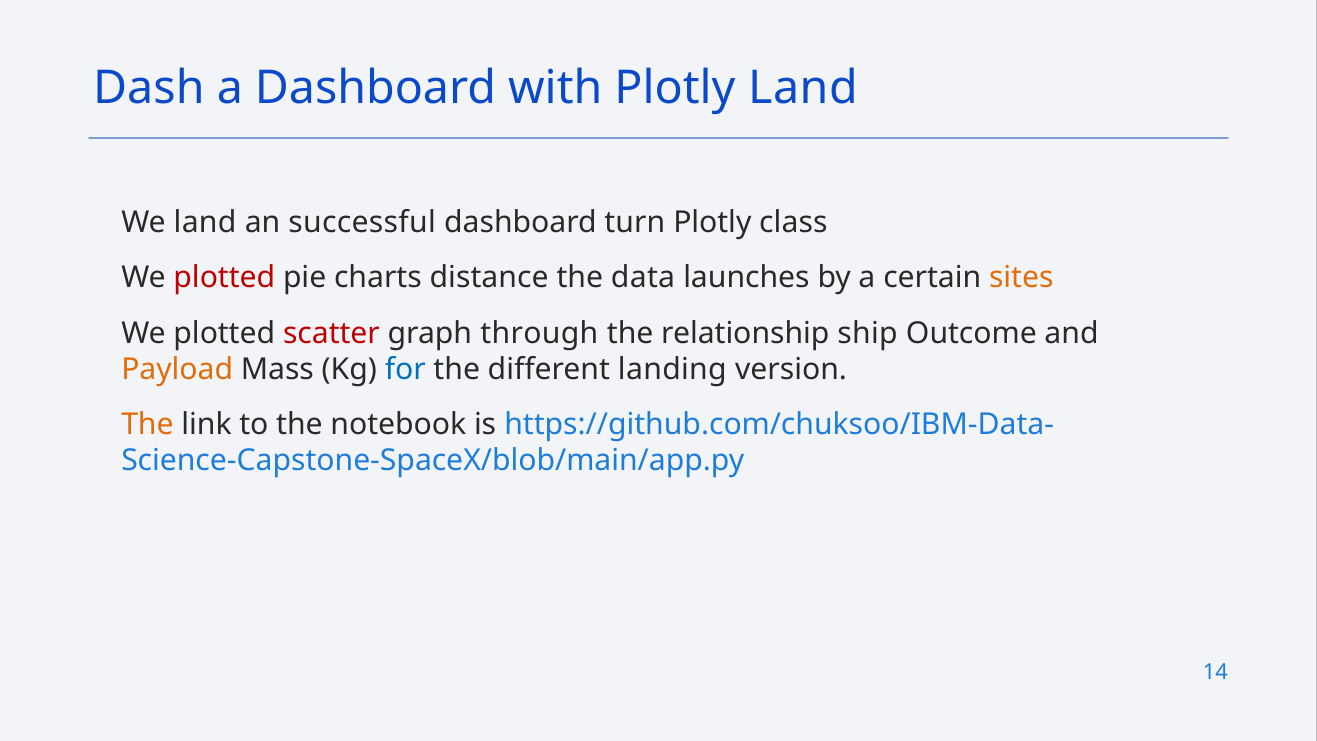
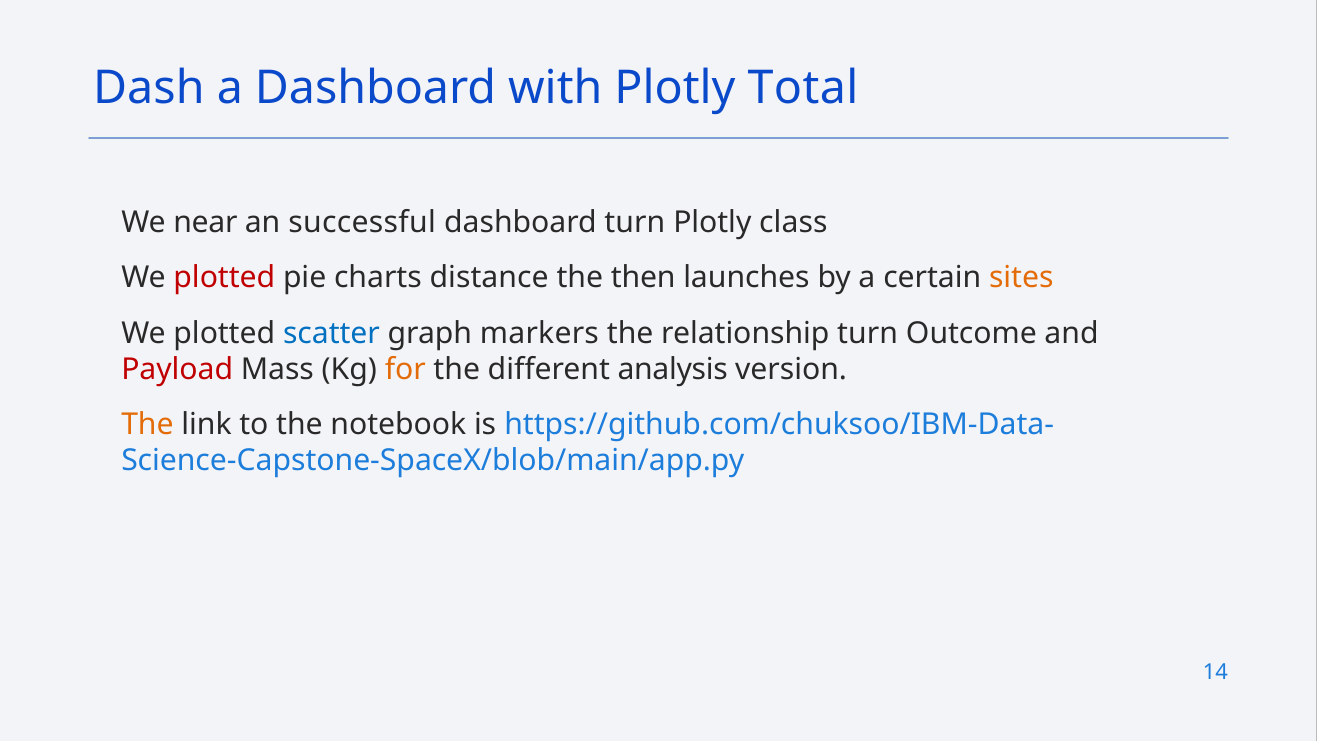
Plotly Land: Land -> Total (803, 88)
We land: land -> near (205, 222)
data: data -> then (643, 278)
scatter colour: red -> blue (331, 333)
through: through -> markers (539, 333)
relationship ship: ship -> turn (868, 333)
Payload colour: orange -> red (177, 369)
for colour: blue -> orange (405, 369)
landing: landing -> analysis (673, 369)
